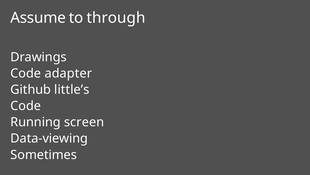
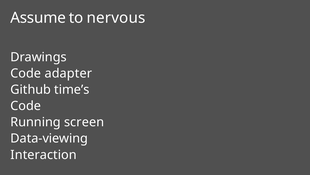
through: through -> nervous (116, 18)
little’s: little’s -> time’s (72, 89)
Sometimes: Sometimes -> Interaction (44, 154)
